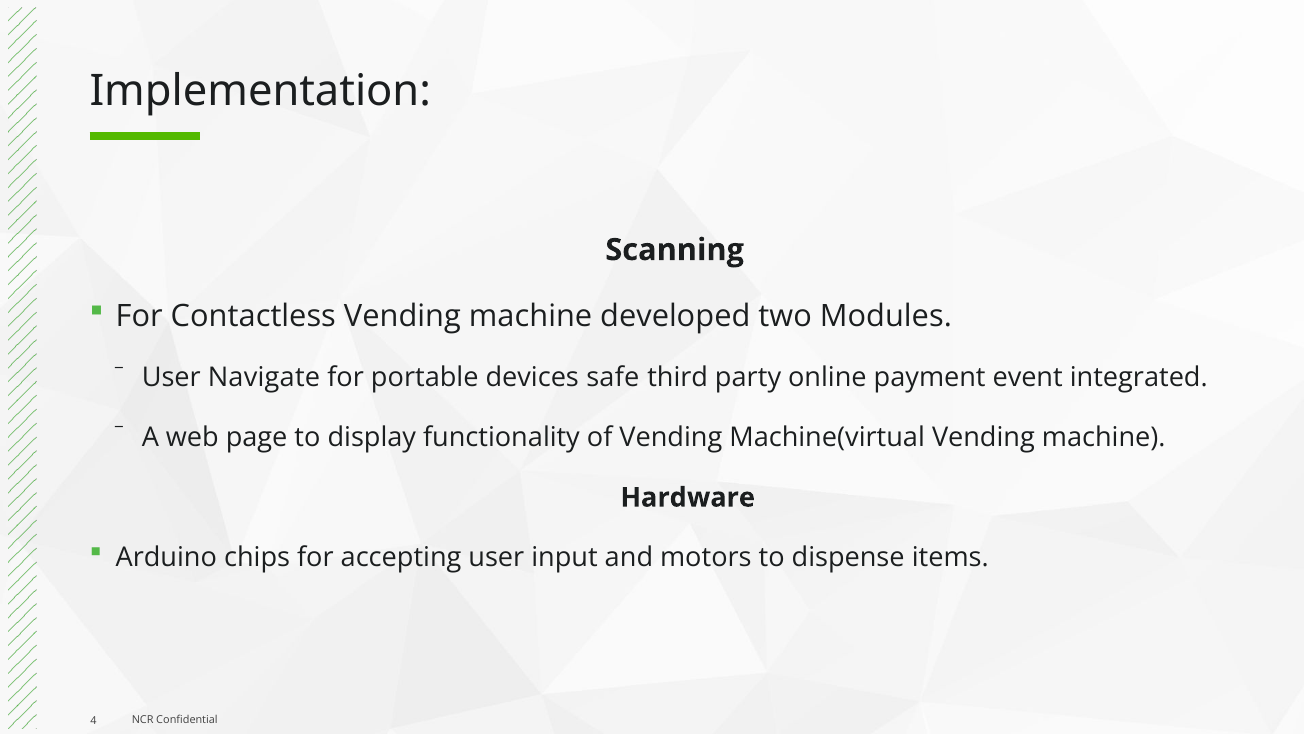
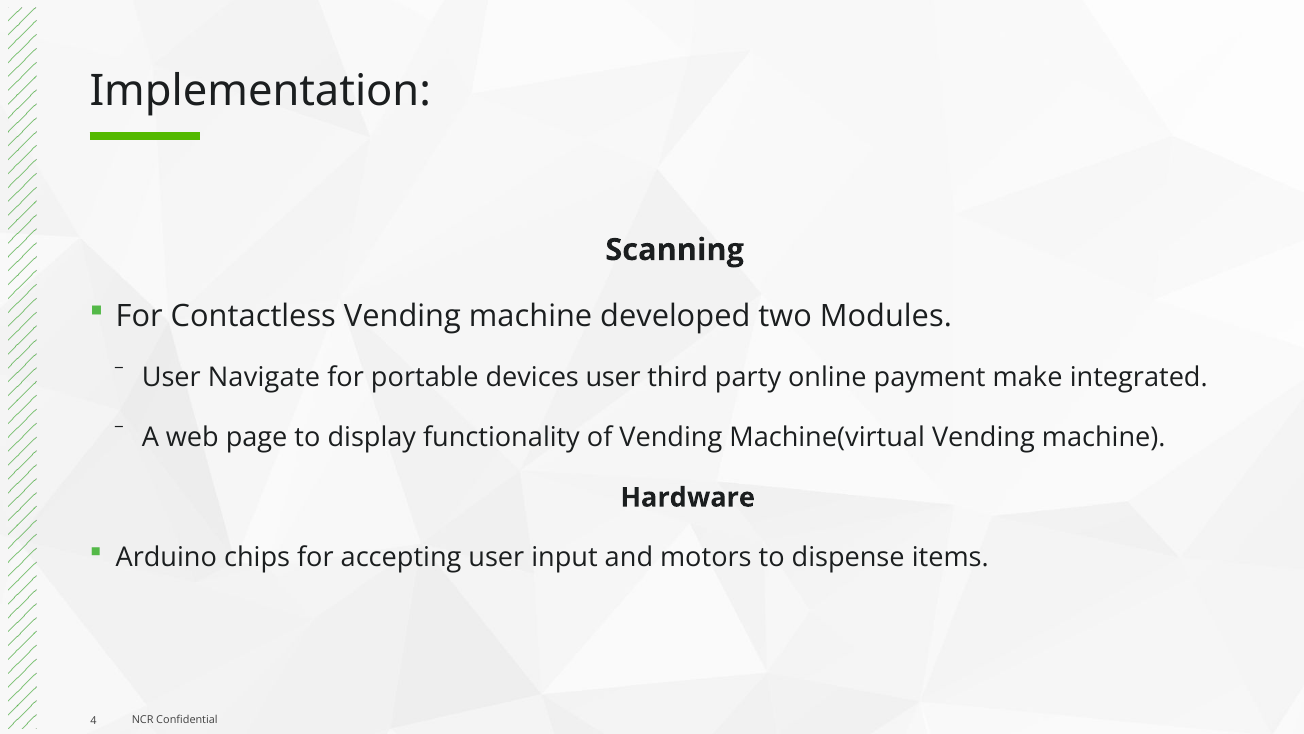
devices safe: safe -> user (613, 378)
event: event -> make (1028, 378)
